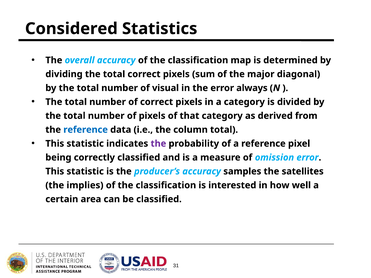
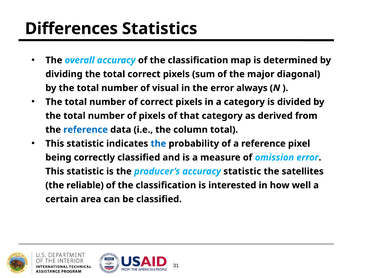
Considered: Considered -> Differences (71, 29)
the colour: purple -> blue (158, 144)
accuracy samples: samples -> statistic (242, 172)
implies: implies -> reliable (85, 185)
